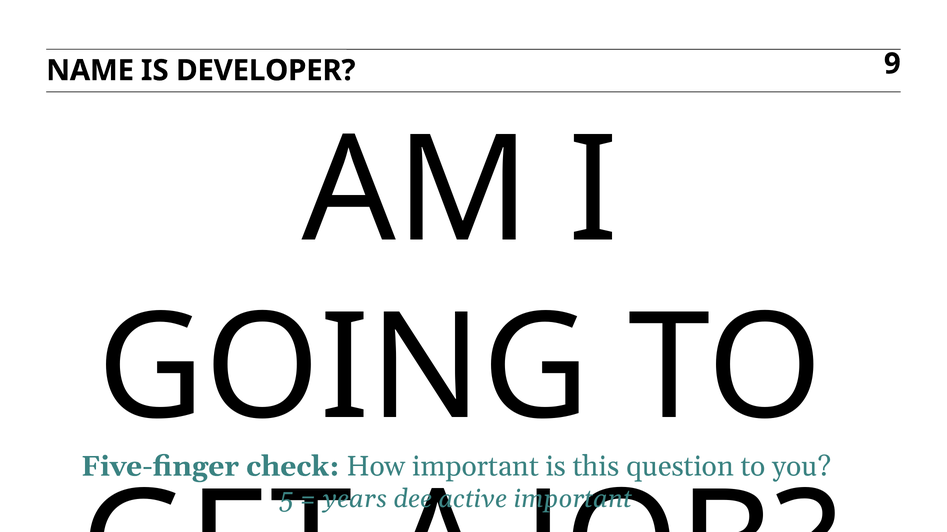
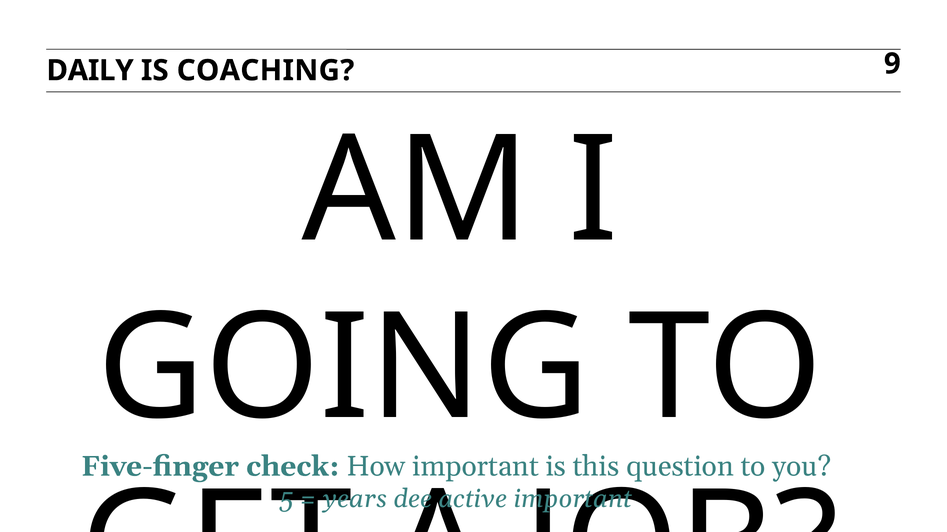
NAME: NAME -> DAILY (90, 70)
DEVELOPER: DEVELOPER -> COACHING (266, 70)
